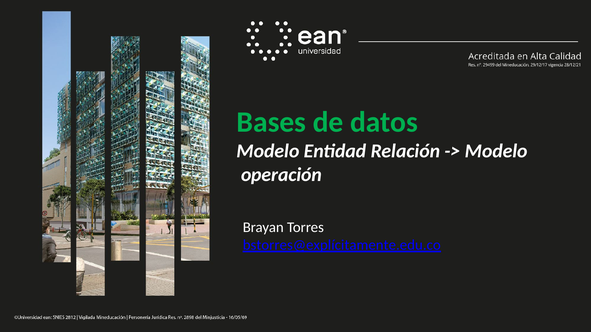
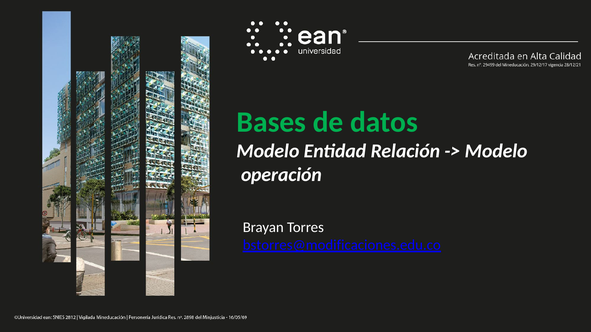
bstorres@explícitamente.edu.co: bstorres@explícitamente.edu.co -> bstorres@modificaciones.edu.co (342, 245)
